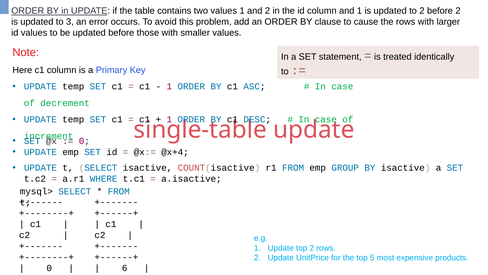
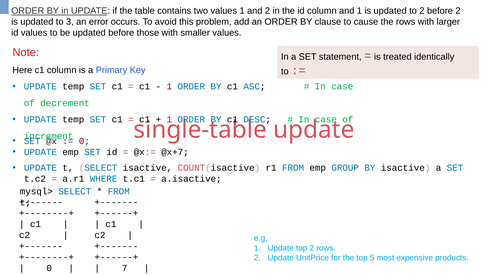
@x+4: @x+4 -> @x+7 (175, 152)
6: 6 -> 7 (125, 268)
